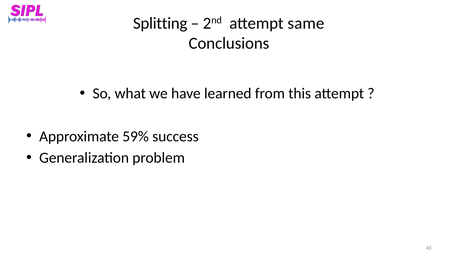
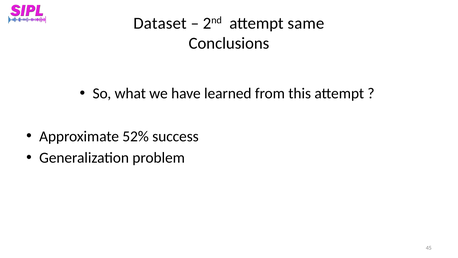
Splitting: Splitting -> Dataset (160, 23)
59%: 59% -> 52% (136, 136)
